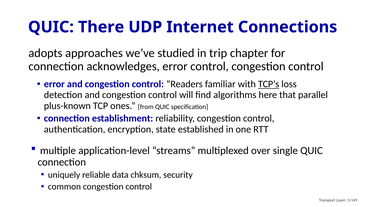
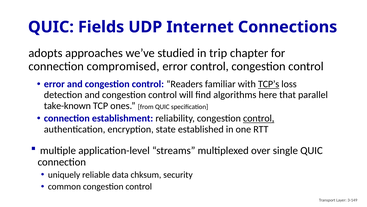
There: There -> Fields (101, 27)
acknowledges: acknowledges -> compromised (123, 66)
plus-known: plus-known -> take-known (67, 105)
control underline: none -> present (259, 118)
